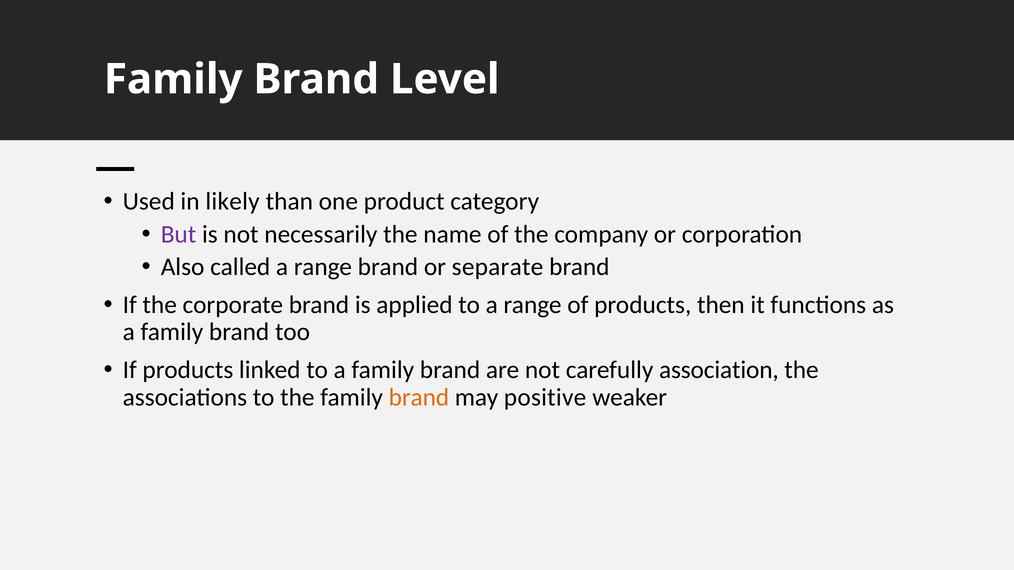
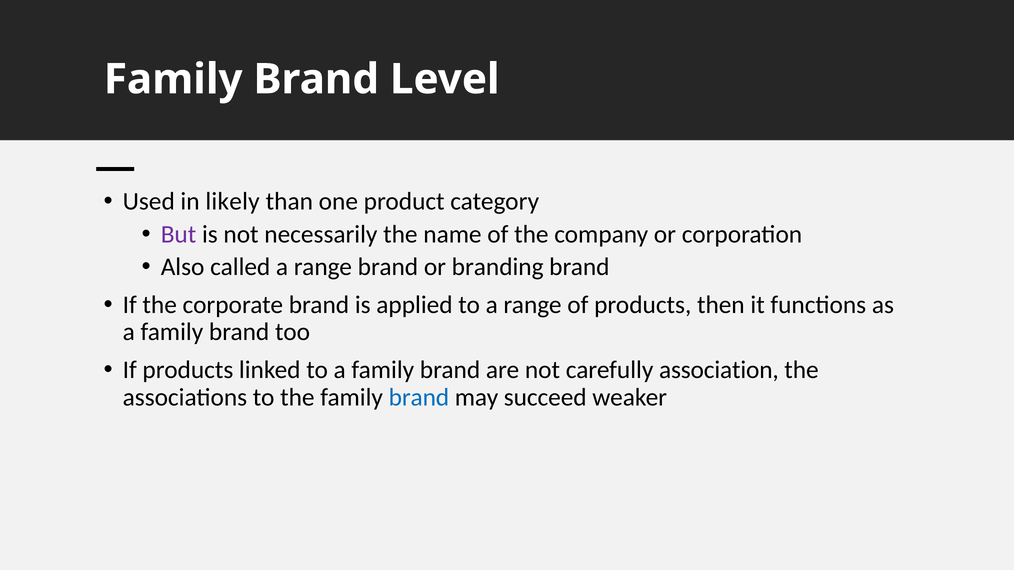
separate: separate -> branding (498, 267)
brand colour: orange -> blue (419, 398)
positive: positive -> succeed (545, 398)
